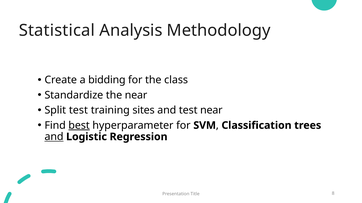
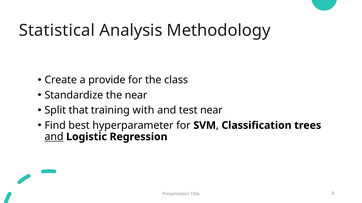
bidding: bidding -> provide (107, 80)
Split test: test -> that (79, 111)
sites: sites -> with (143, 111)
best underline: present -> none (79, 126)
